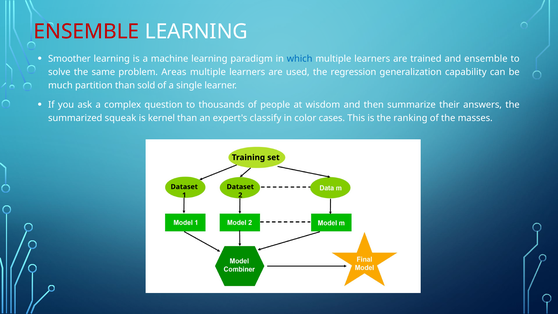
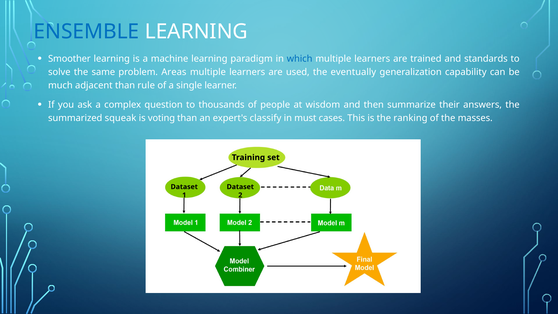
ENSEMBLE colour: red -> blue (86, 32)
and ensemble: ensemble -> standards (486, 59)
regression: regression -> eventually (353, 72)
partition: partition -> adjacent (94, 85)
sold: sold -> rule (146, 85)
kernel: kernel -> voting (161, 118)
color: color -> must (305, 118)
